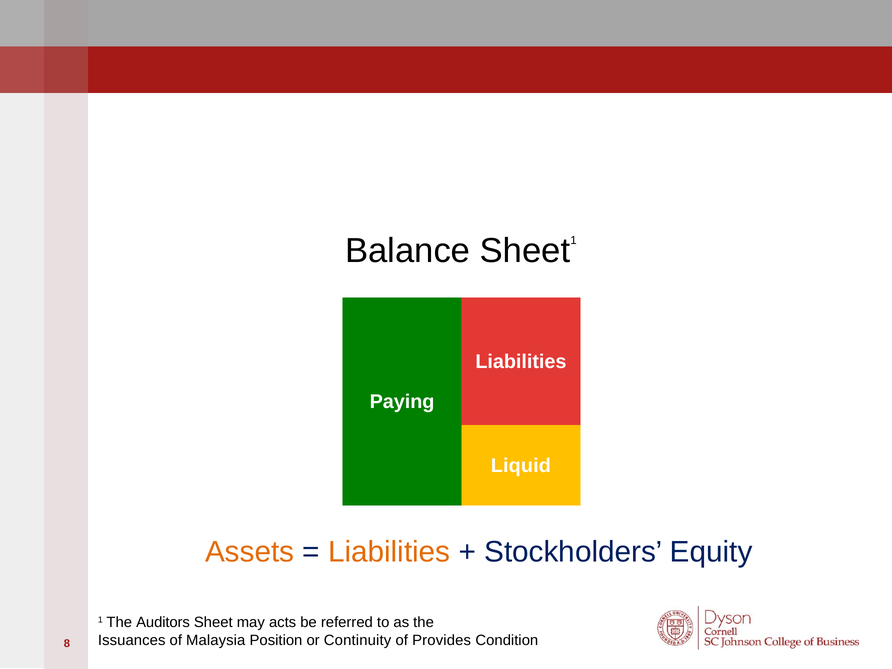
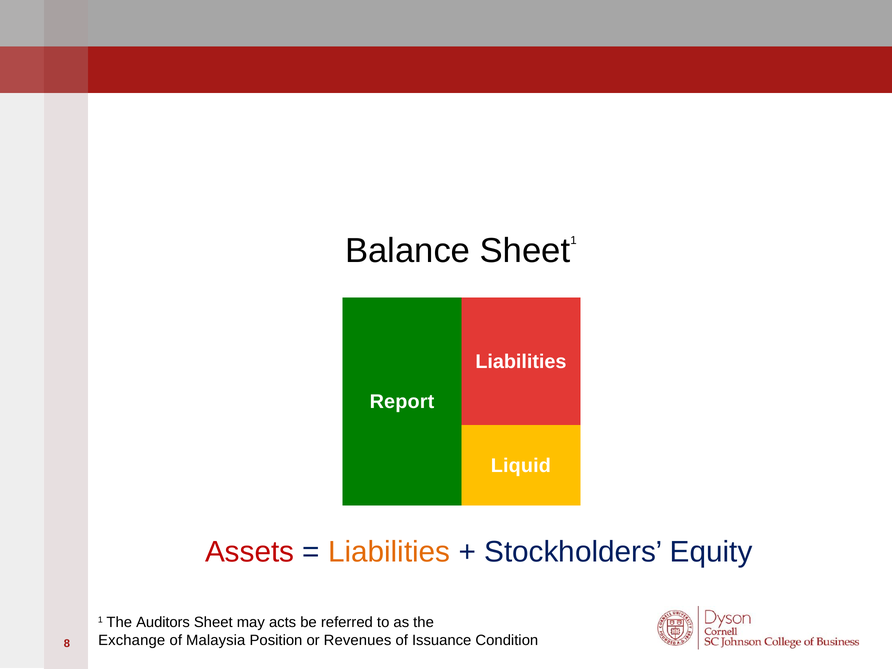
Paying: Paying -> Report (402, 402)
Assets colour: orange -> red (250, 552)
Issuances: Issuances -> Exchange (132, 640)
Continuity: Continuity -> Revenues (358, 640)
Provides: Provides -> Issuance (442, 640)
